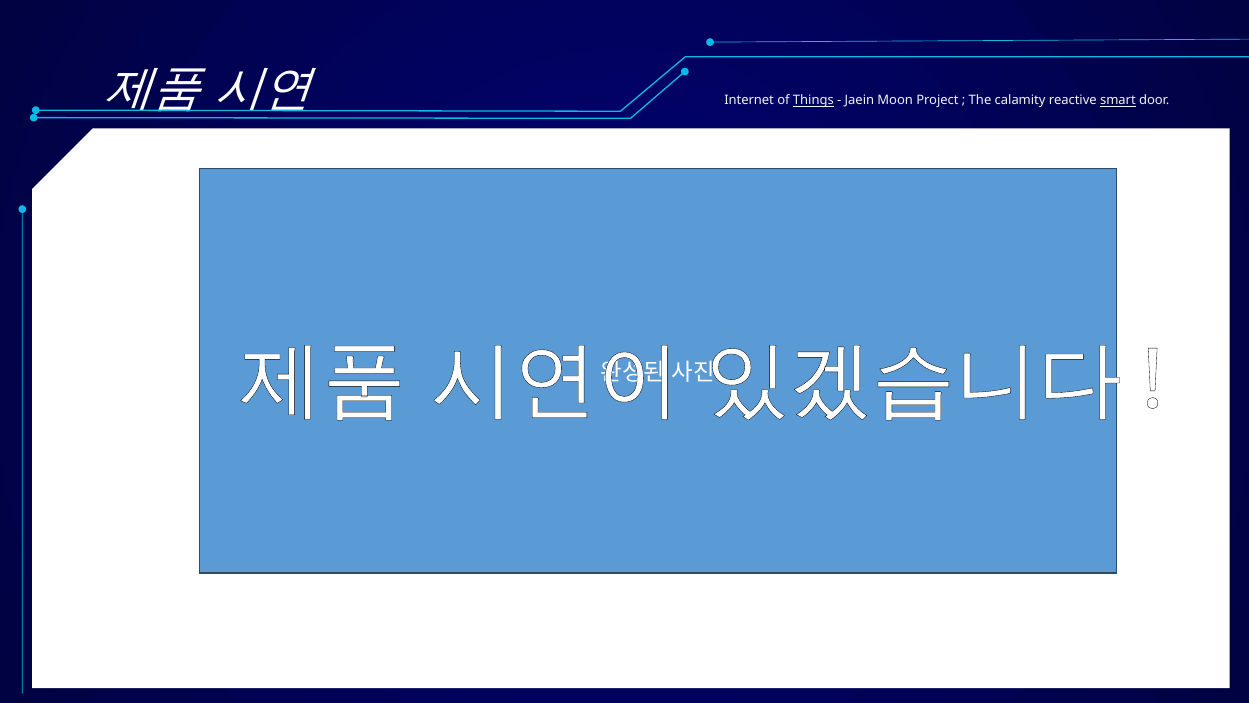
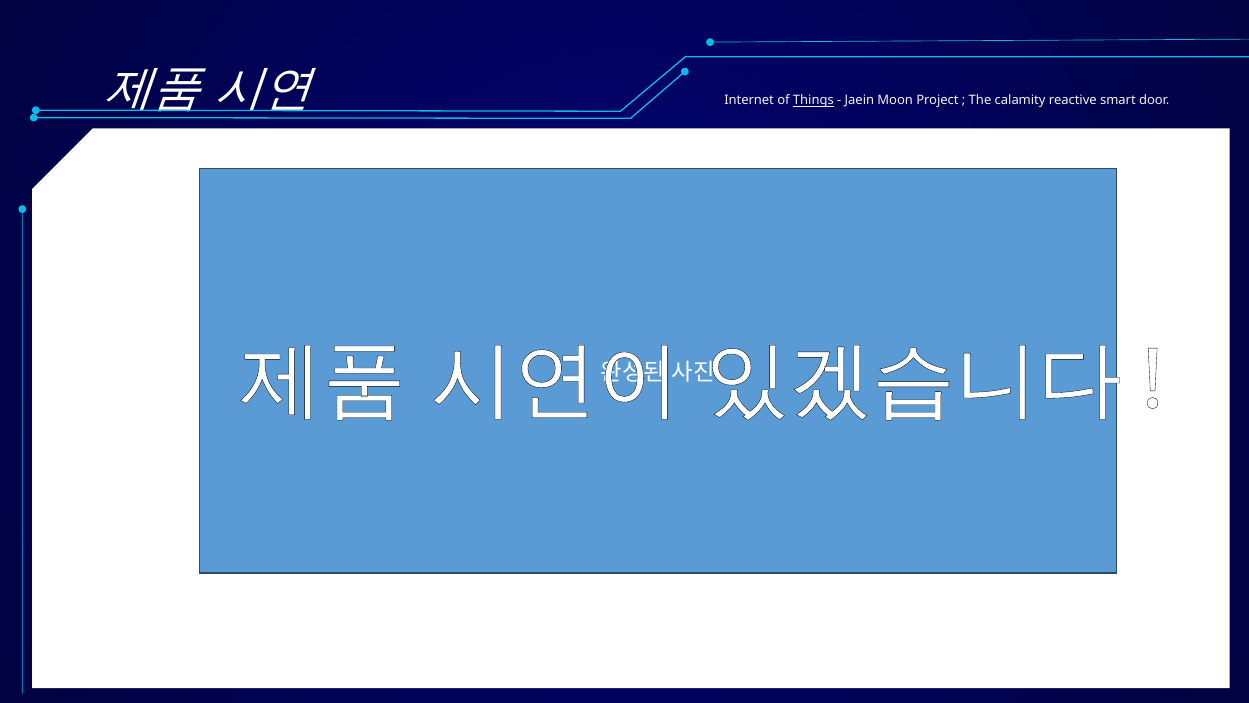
smart underline: present -> none (1118, 100)
